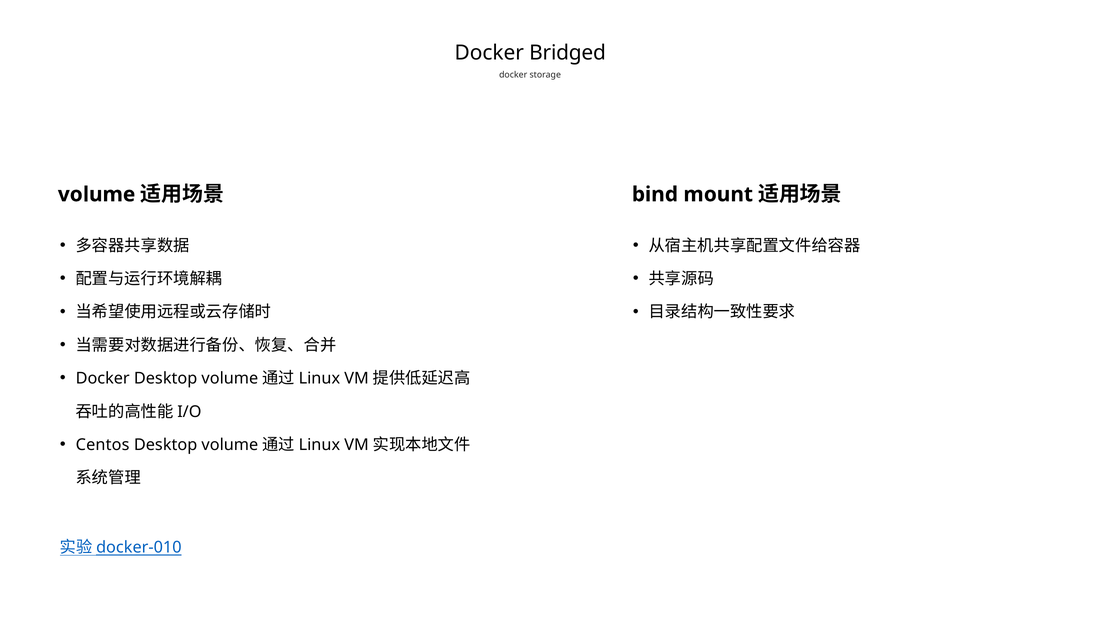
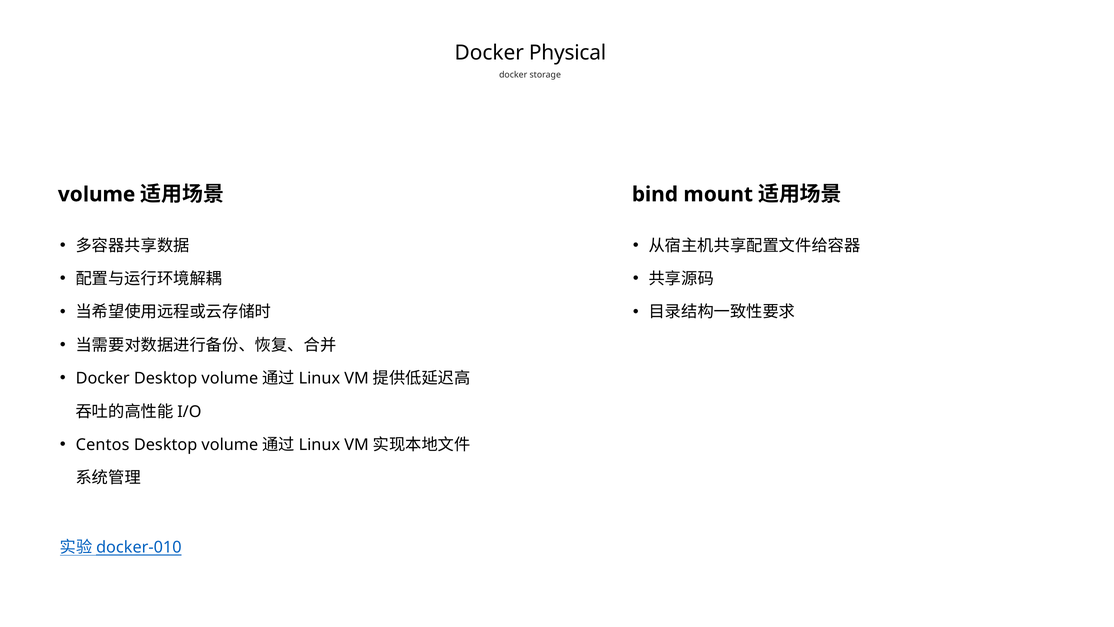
Bridged: Bridged -> Physical (568, 53)
